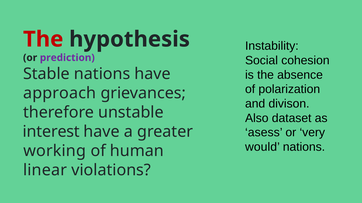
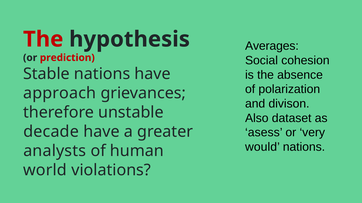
Instability: Instability -> Averages (272, 46)
prediction colour: purple -> red (67, 58)
interest: interest -> decade (51, 132)
working: working -> analysts (55, 151)
linear: linear -> world (45, 171)
